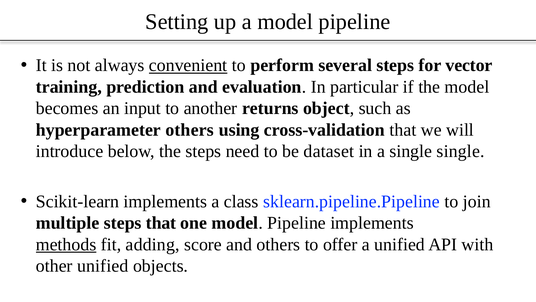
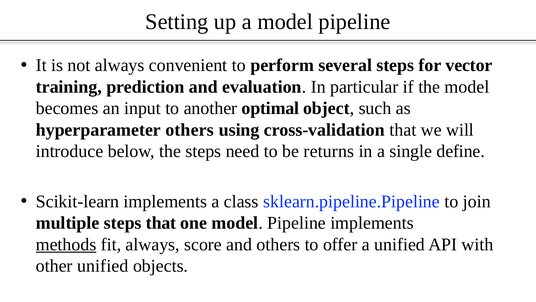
convenient underline: present -> none (188, 65)
returns: returns -> optimal (270, 108)
dataset: dataset -> returns (329, 151)
single single: single -> define (461, 151)
fit adding: adding -> always (153, 244)
